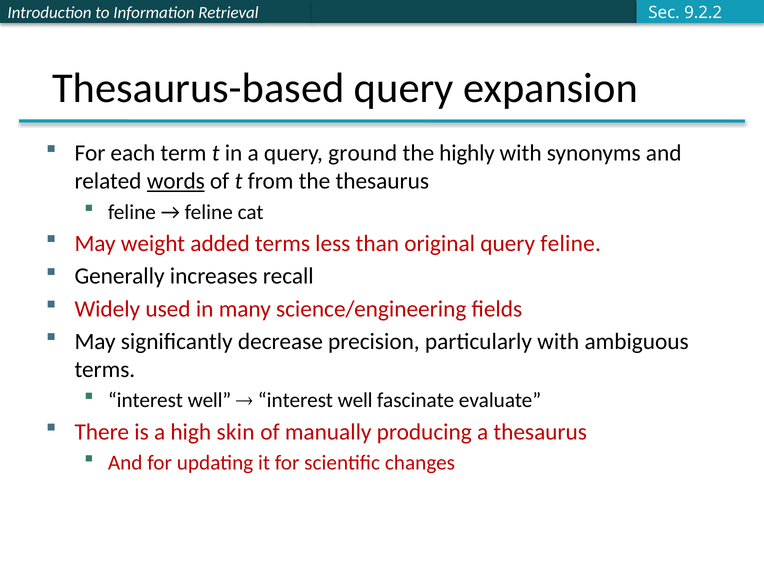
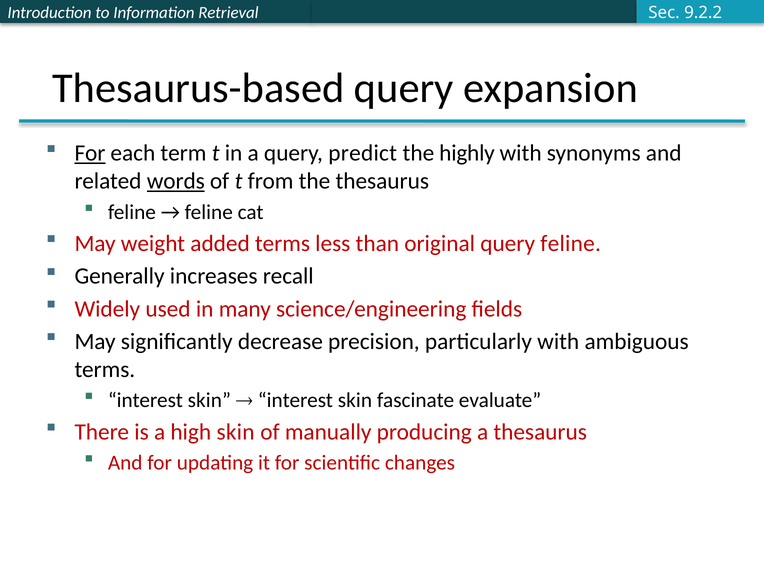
For underline: none -> present (90, 153)
ground: ground -> predict (363, 153)
well: well -> skin (209, 400)
well: well -> skin (355, 400)
